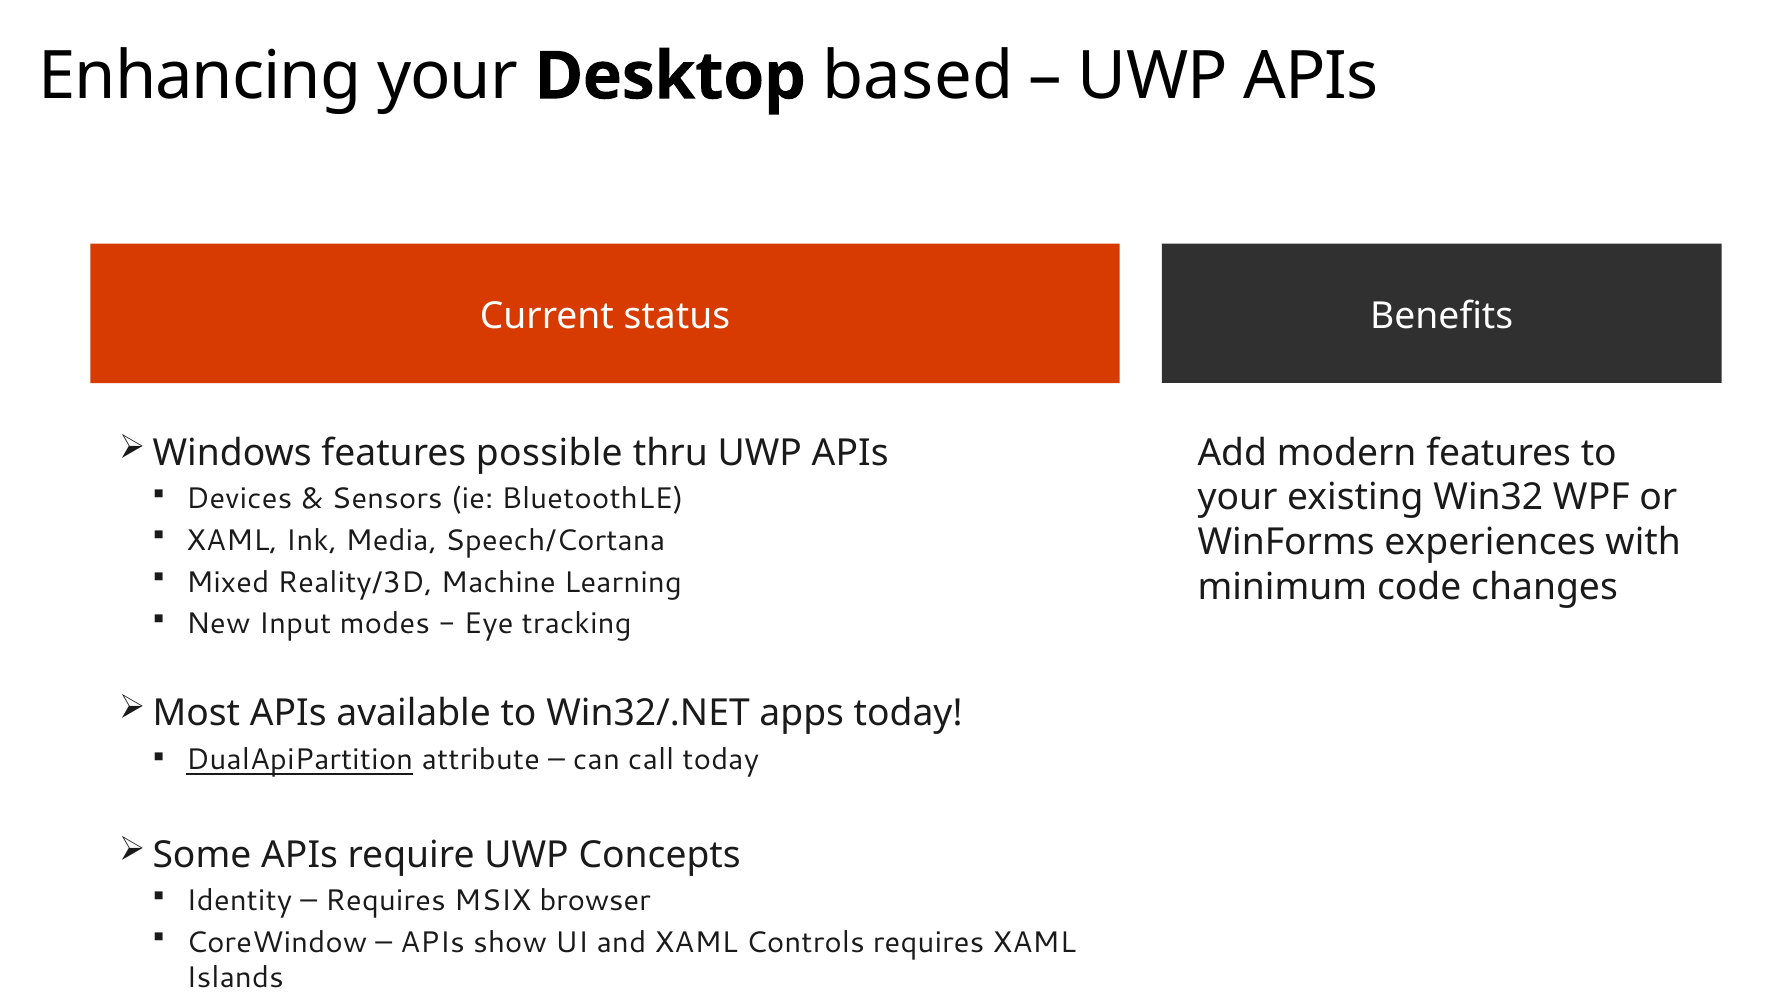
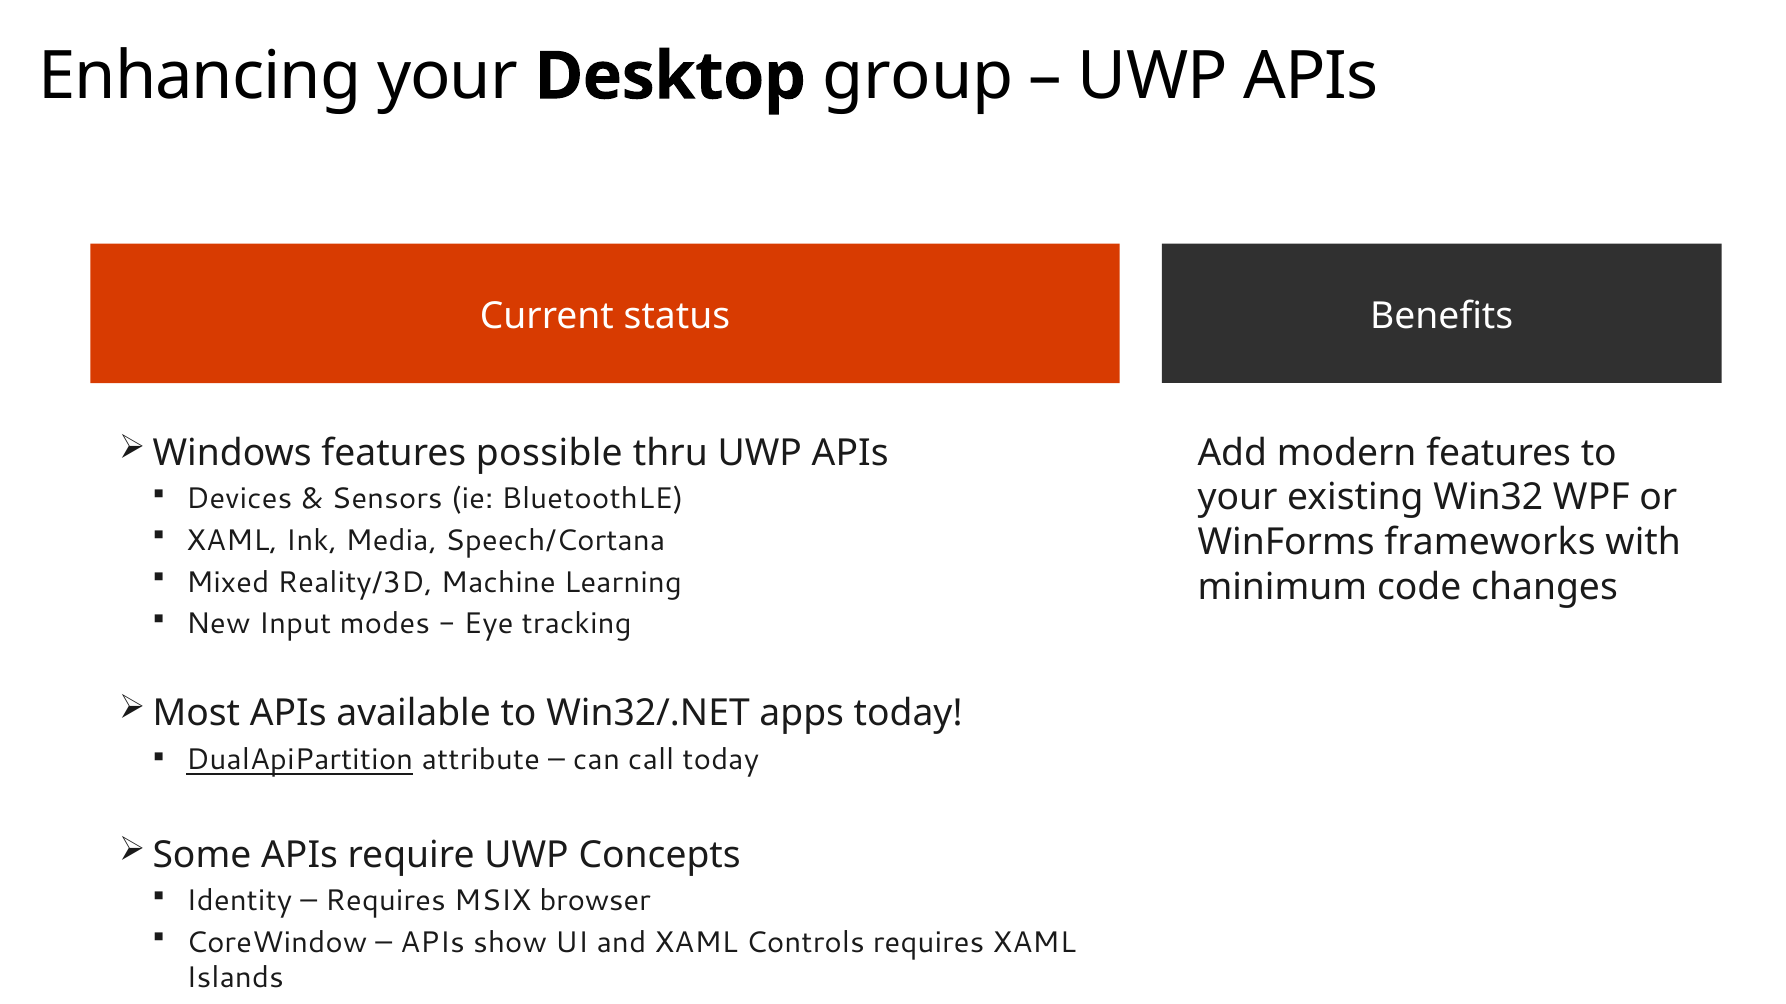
based: based -> group (918, 77)
experiences: experiences -> frameworks (1490, 543)
